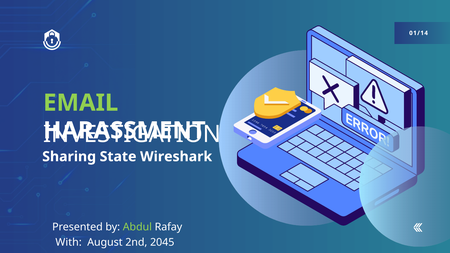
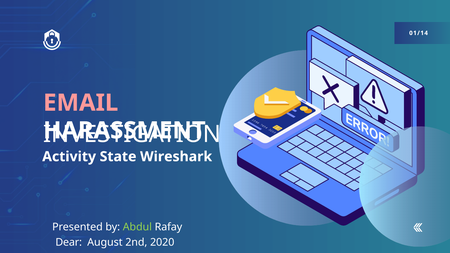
EMAIL colour: light green -> pink (81, 103)
Sharing: Sharing -> Activity (69, 157)
With: With -> Dear (69, 242)
2045: 2045 -> 2020 (162, 242)
